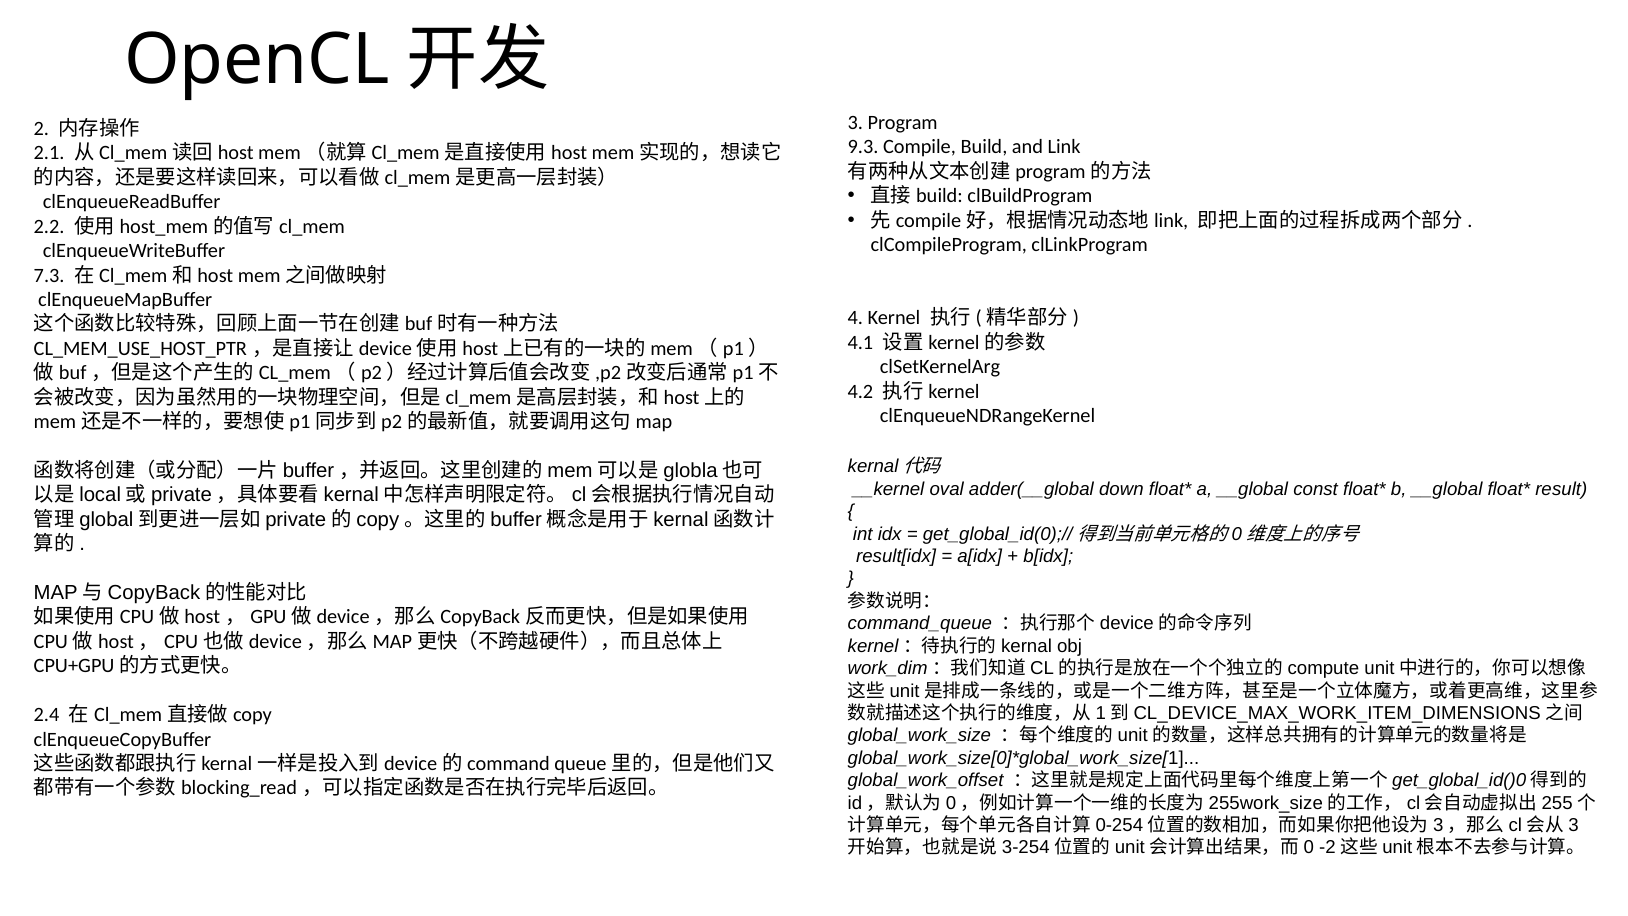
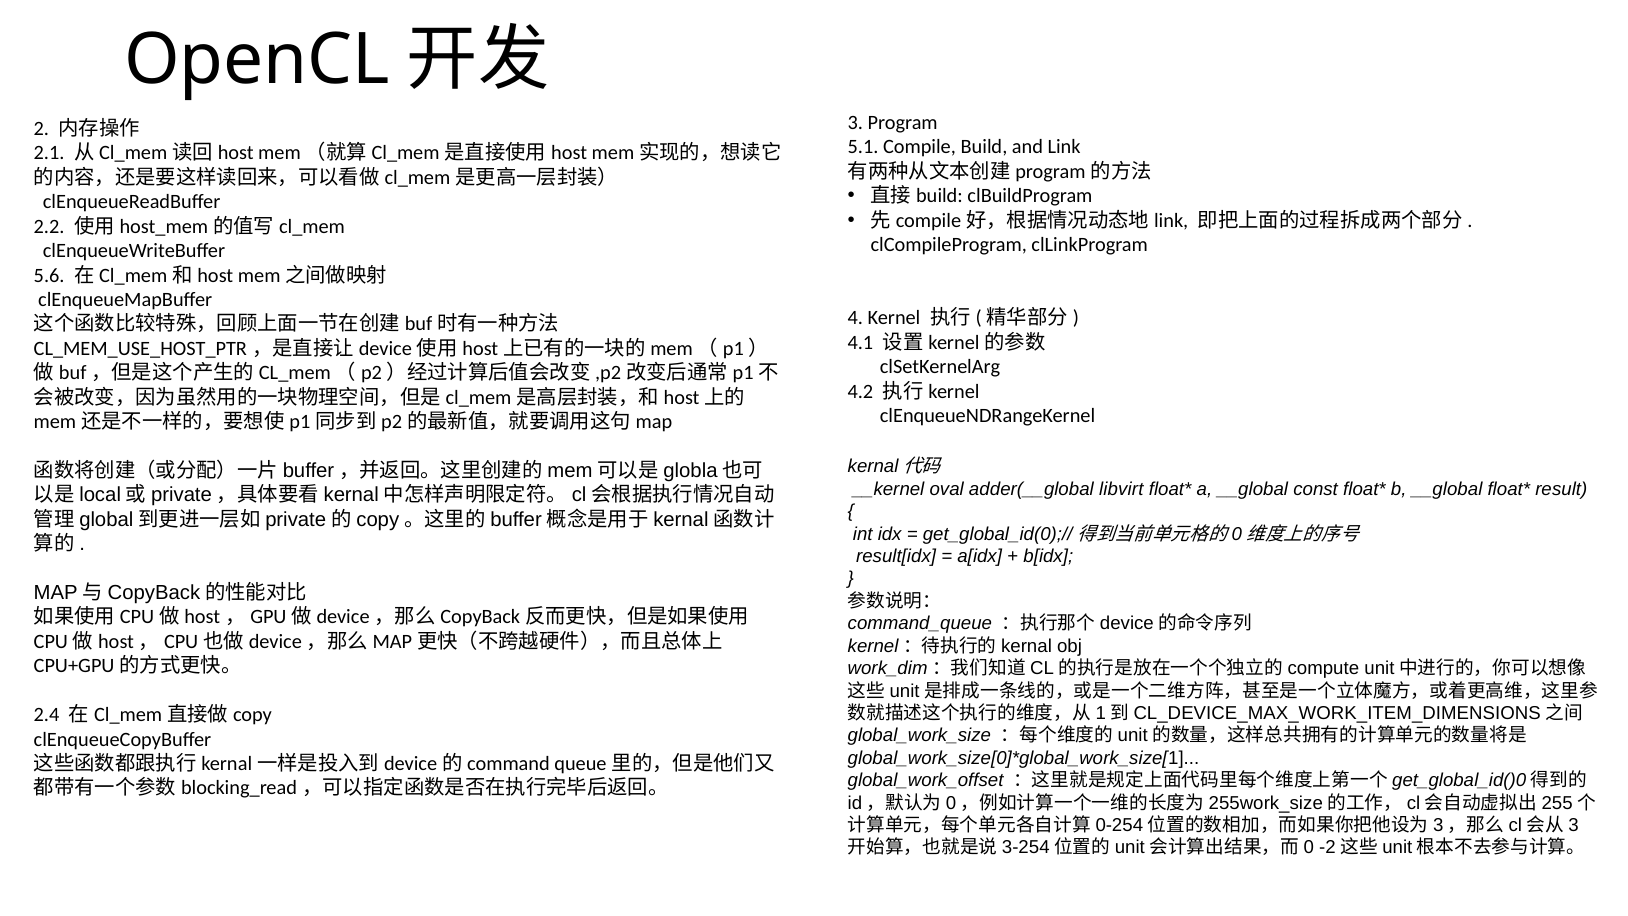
9.3: 9.3 -> 5.1 (863, 147)
7.3: 7.3 -> 5.6 (49, 275)
down: down -> libvirt (1121, 489)
